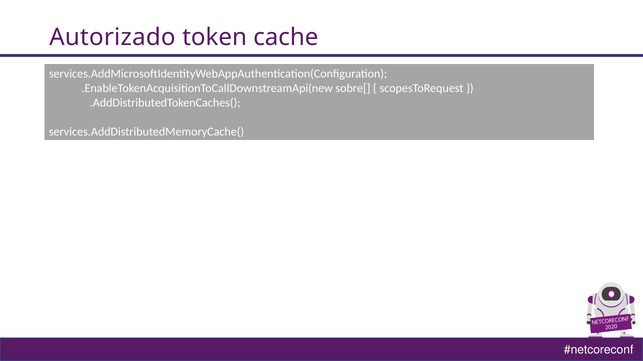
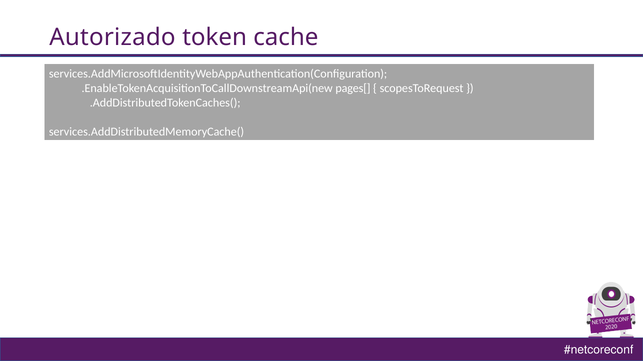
sobre[: sobre[ -> pages[ (353, 89)
